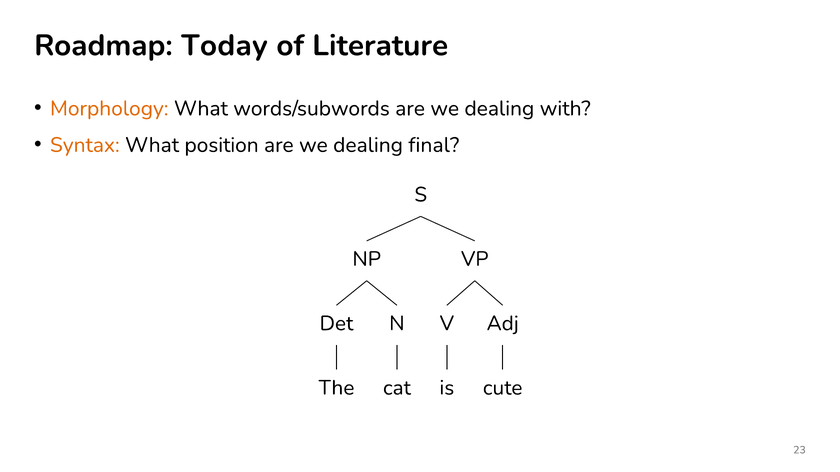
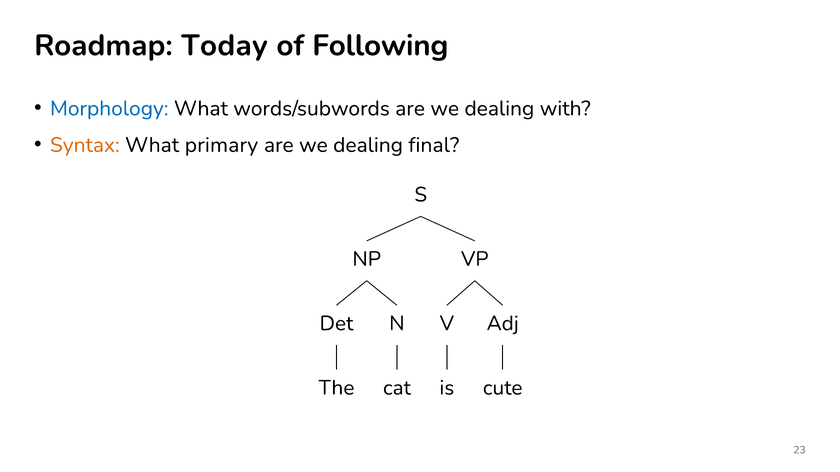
Literature: Literature -> Following (380, 45)
Morphology colour: orange -> blue (109, 109)
position: position -> primary (221, 145)
